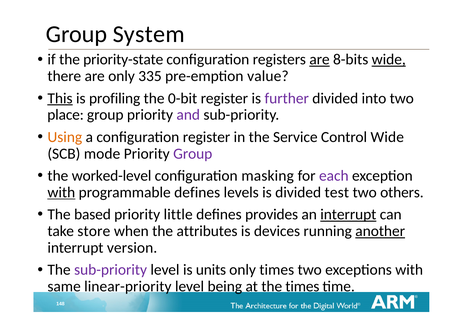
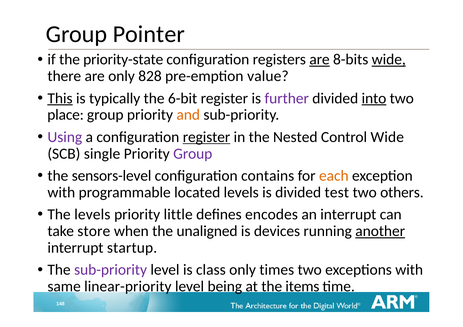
System: System -> Pointer (149, 34)
335: 335 -> 828 (150, 76)
profiling: profiling -> typically (115, 98)
0-bit: 0-bit -> 6-bit (183, 98)
into underline: none -> present (374, 98)
and colour: purple -> orange (188, 115)
Using colour: orange -> purple (65, 137)
register underline: none -> present (207, 137)
Service: Service -> Nested (295, 137)
mode: mode -> single (102, 154)
worked-level: worked-level -> sensors-level (112, 176)
masking: masking -> contains (268, 176)
each colour: purple -> orange (334, 176)
with underline: present -> none (61, 193)
programmable defines: defines -> located (197, 193)
The based: based -> levels (92, 215)
provides: provides -> encodes (272, 215)
interrupt underline: present -> none (348, 215)
attributes: attributes -> unaligned (207, 231)
version: version -> startup (132, 248)
units: units -> class (211, 270)
the times: times -> items (302, 287)
